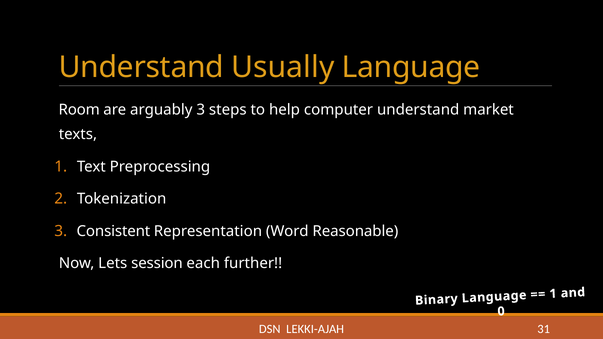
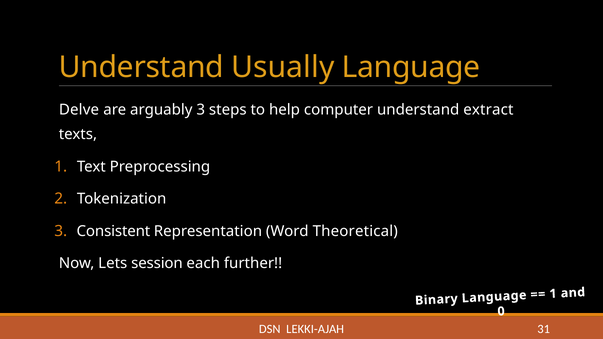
Room: Room -> Delve (79, 110)
market: market -> extract (488, 110)
Reasonable: Reasonable -> Theoretical (355, 231)
